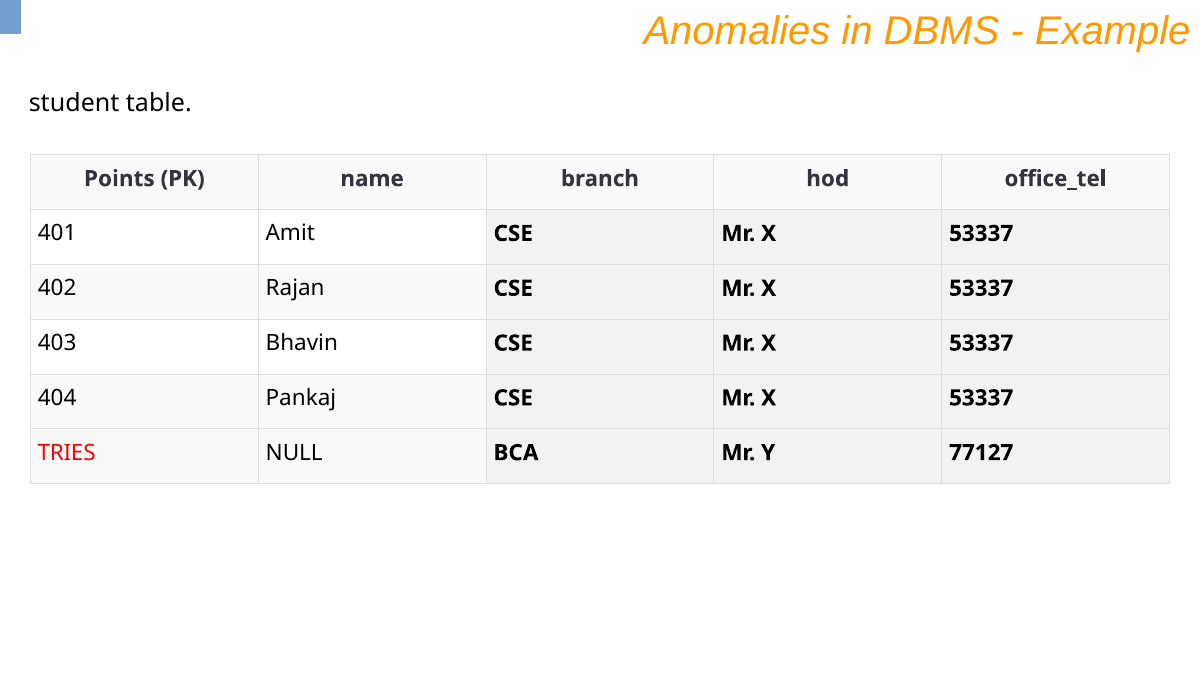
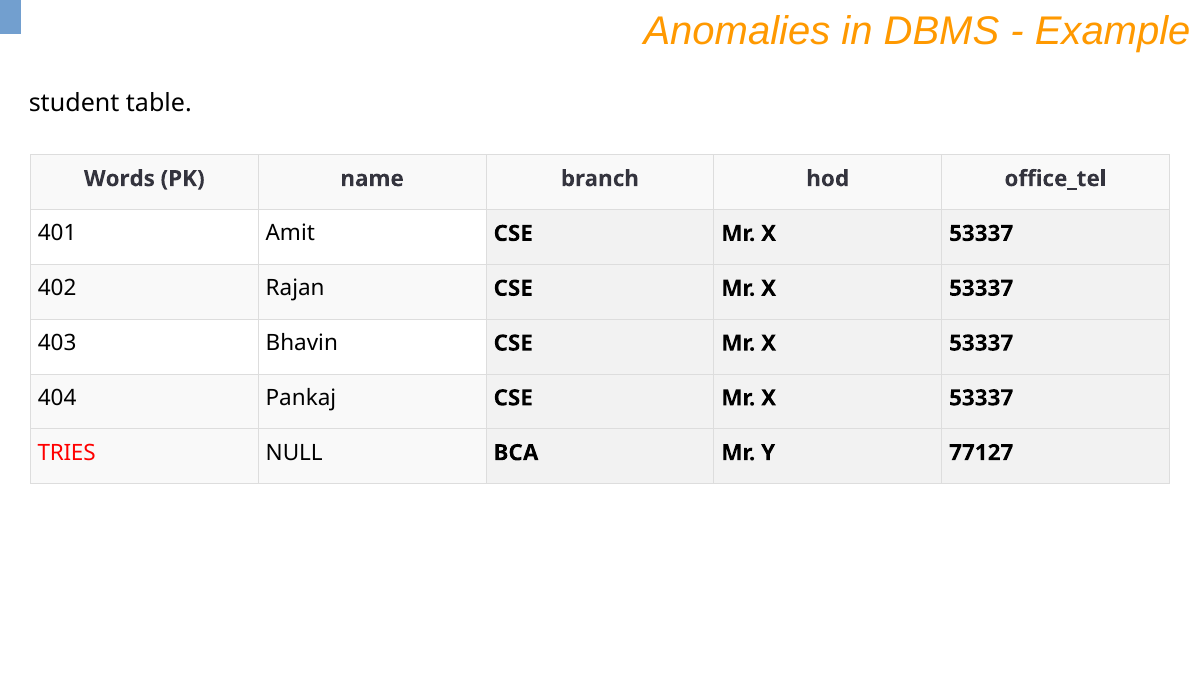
Points: Points -> Words (119, 179)
